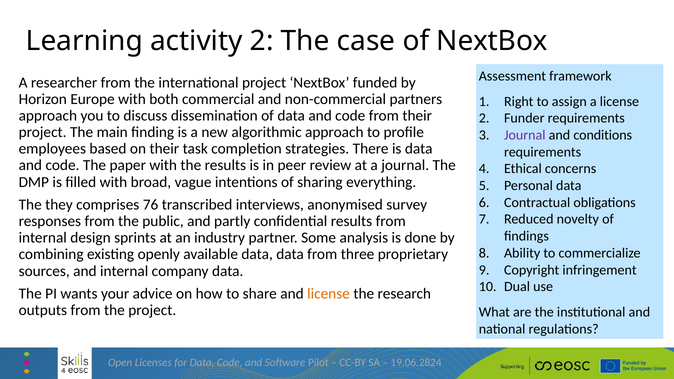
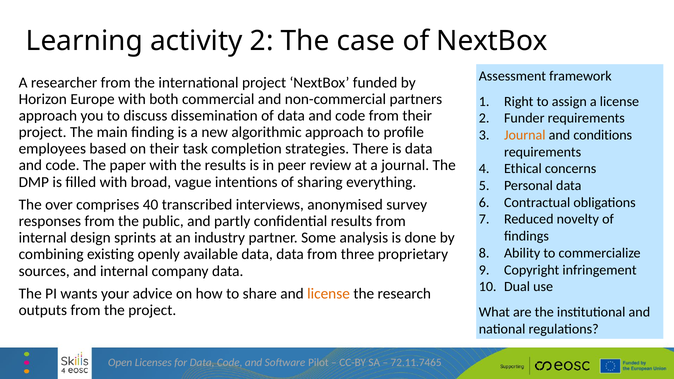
Journal colour: purple -> orange (525, 135)
they: they -> over (59, 205)
76: 76 -> 40 (151, 205)
19.06.2824: 19.06.2824 -> 72.11.7465 (416, 363)
